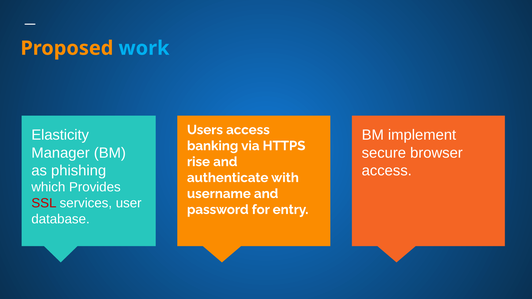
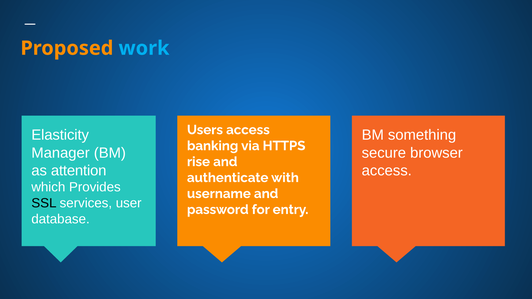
implement: implement -> something (422, 135)
phishing: phishing -> attention (79, 171)
SSL colour: red -> black (44, 203)
